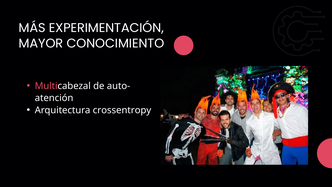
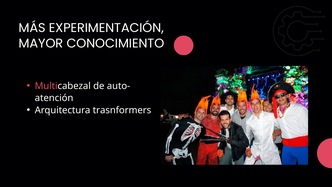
crossentropy: crossentropy -> trasnformers (122, 110)
